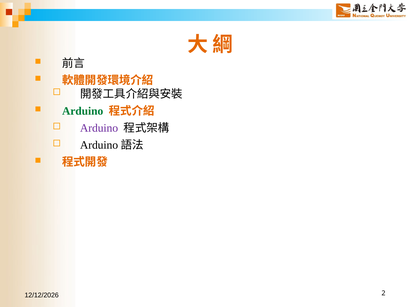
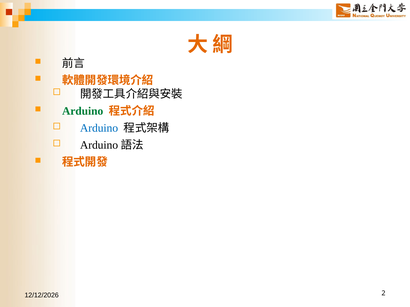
Arduino colour: purple -> blue (99, 128)
